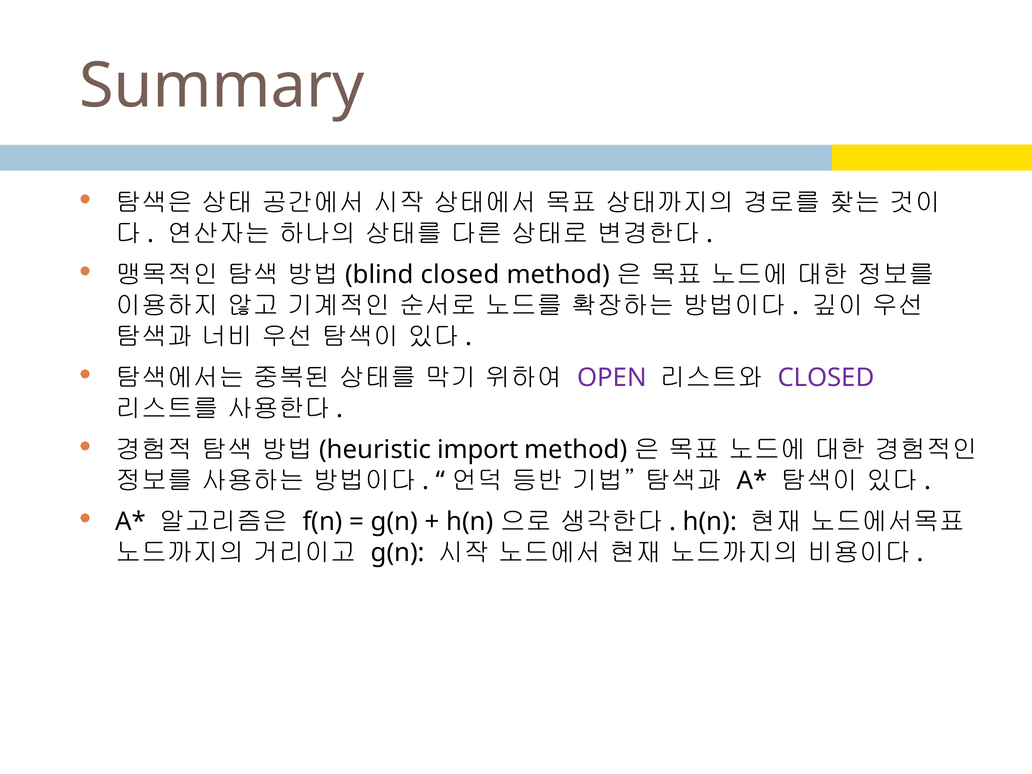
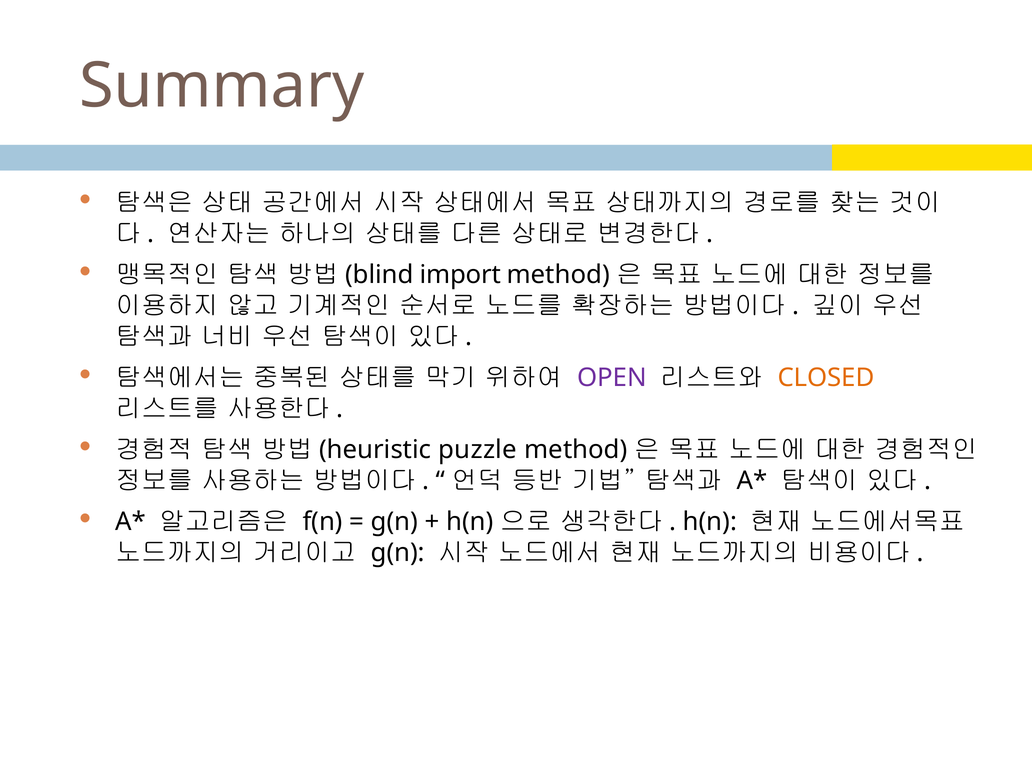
closed: closed -> import (460, 275)
CLOSED colour: purple -> orange (826, 378)
import: import -> puzzle (478, 450)
